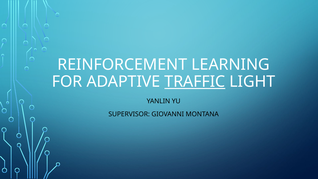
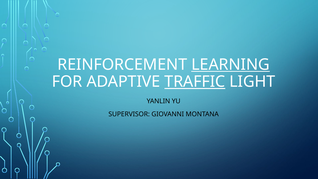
LEARNING underline: none -> present (231, 64)
